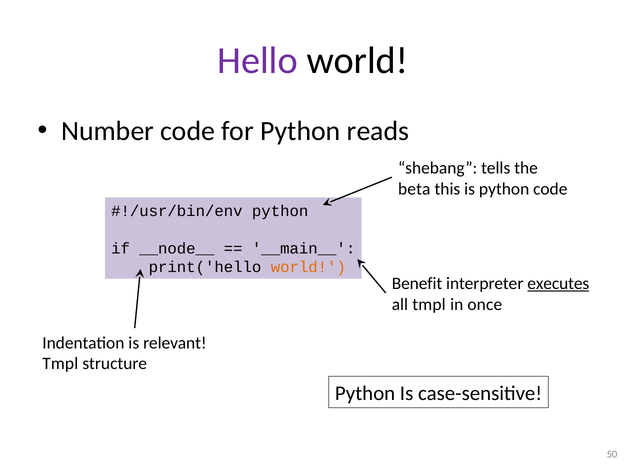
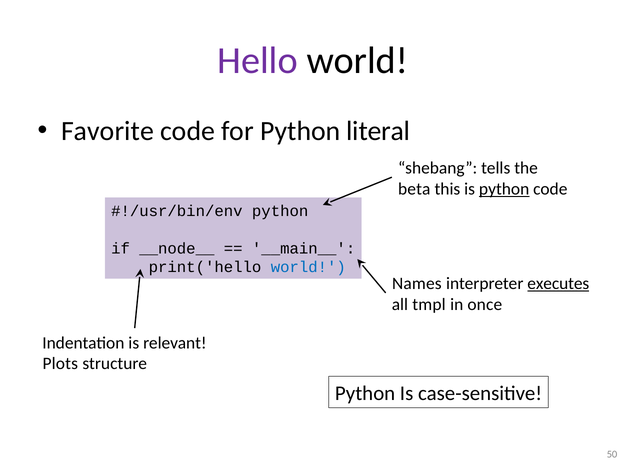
Number: Number -> Favorite (108, 131)
reads: reads -> literal (378, 131)
python underline: none -> present (504, 189)
world colour: orange -> blue (308, 268)
Benefit: Benefit -> Names (417, 284)
Tmpl: Tmpl -> Plots (60, 364)
